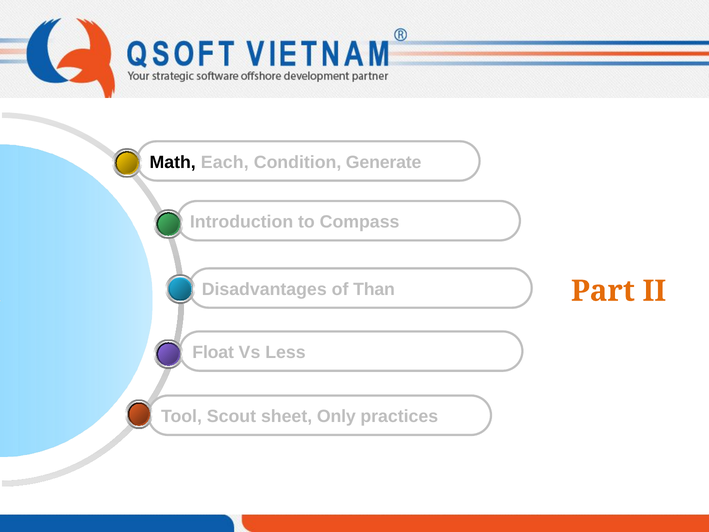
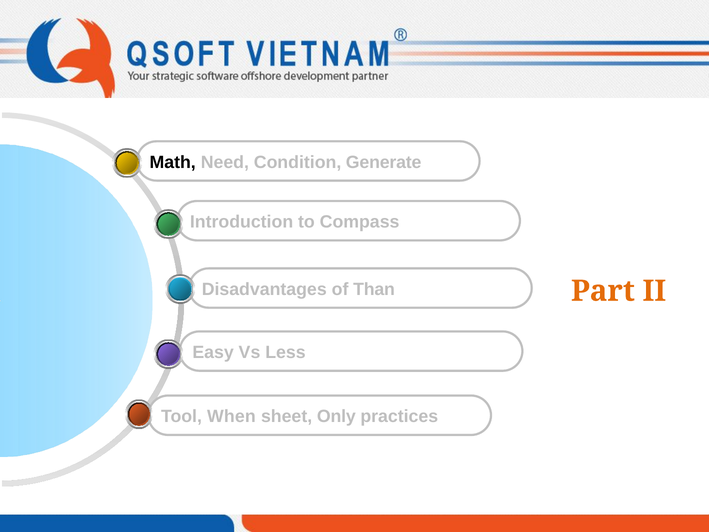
Each: Each -> Need (225, 162)
Float: Float -> Easy (213, 352)
Scout: Scout -> When (231, 416)
